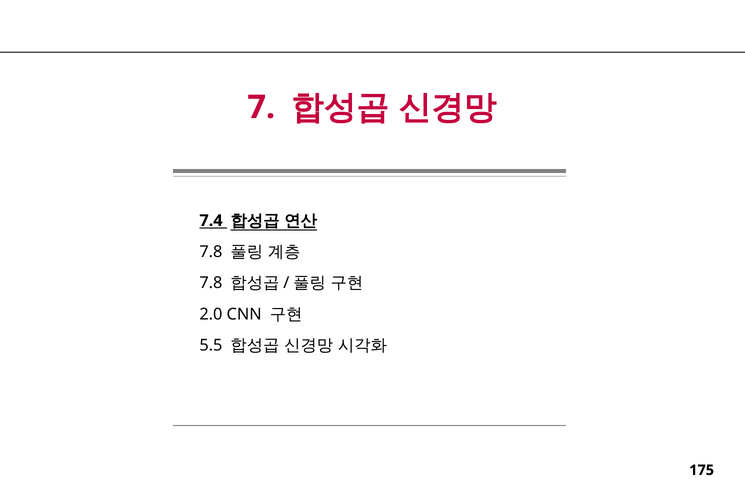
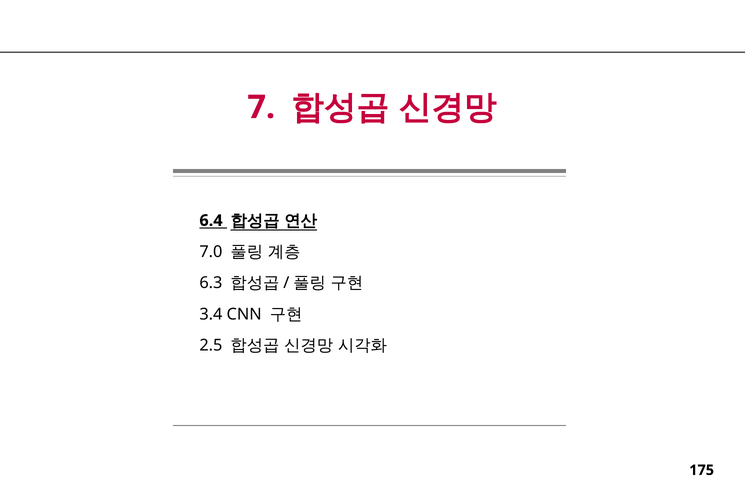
7.4: 7.4 -> 6.4 (211, 220)
7.8: 7.8 -> 7.0 (211, 251)
7.8: 7.8 -> 6.3 (211, 283)
2.0: 2.0 -> 3.4 (211, 314)
5.5: 5.5 -> 2.5 (211, 345)
